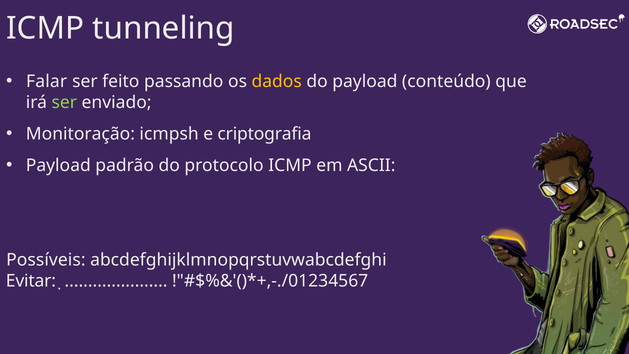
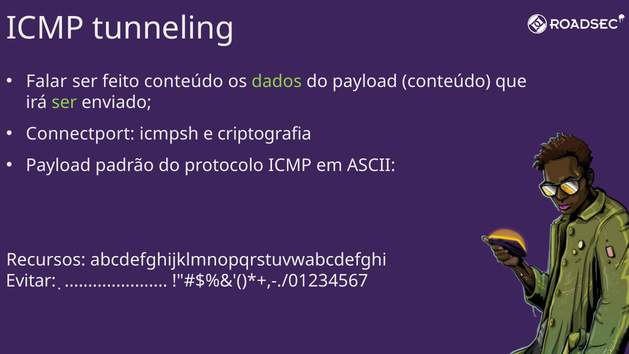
feito passando: passando -> conteúdo (184, 82)
dados colour: yellow -> light green (277, 82)
Monitoração: Monitoração -> Connectport (80, 134)
Possíveis: Possíveis -> Recursos (46, 260)
